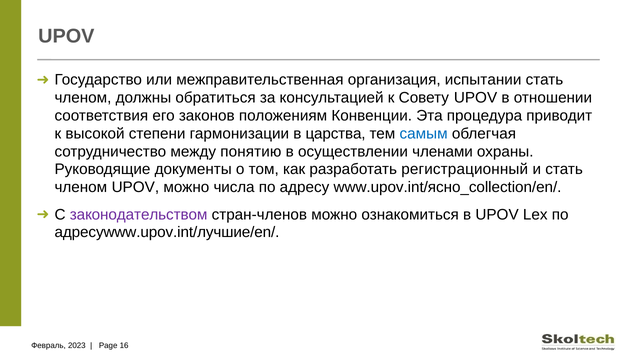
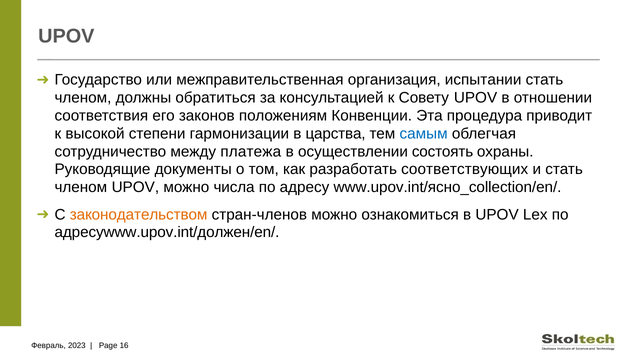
понятию: понятию -> платежа (251, 152)
членами: членами -> состоять (443, 152)
регистрационный: регистрационный -> соответствующих (465, 170)
законодательством colour: purple -> orange (139, 215)
адресуwww.upov.int/лучшие/en/: адресуwww.upov.int/лучшие/en/ -> адресуwww.upov.int/должен/en/ (167, 233)
